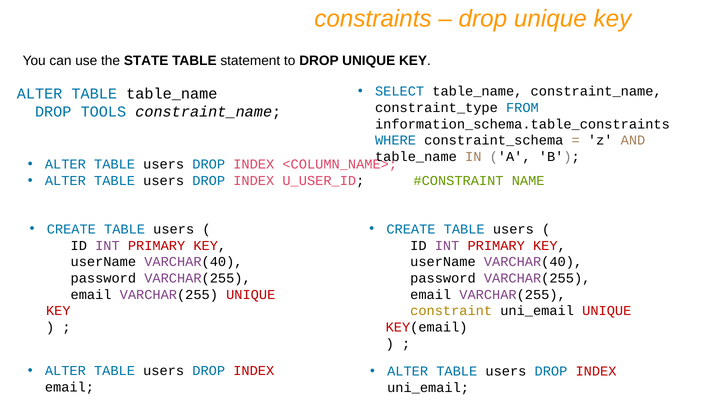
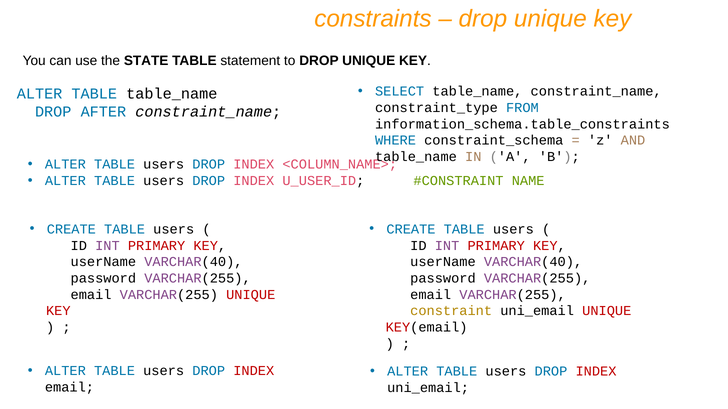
TOOLS: TOOLS -> AFTER (103, 112)
